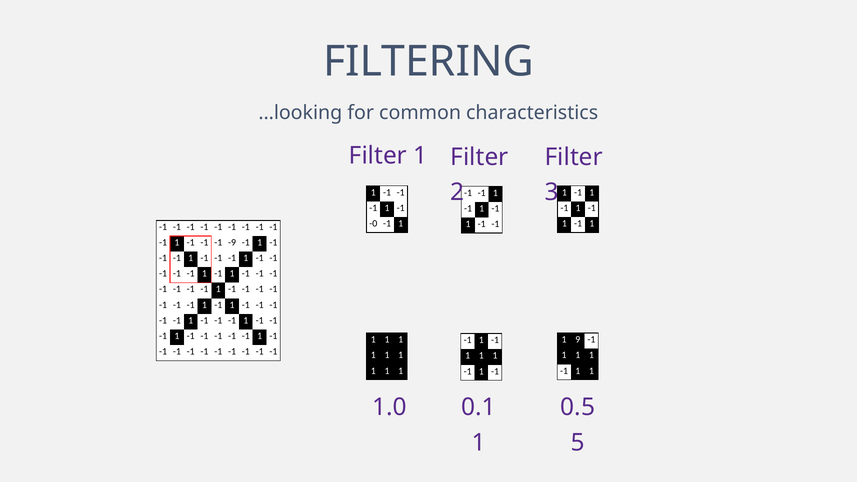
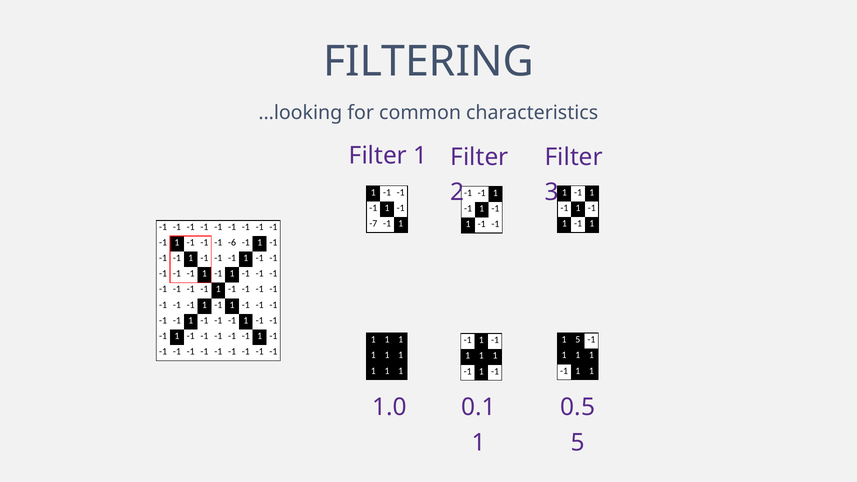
-0: -0 -> -7 (373, 224)
-9: -9 -> -6 (232, 243)
1 9: 9 -> 5 (578, 340)
